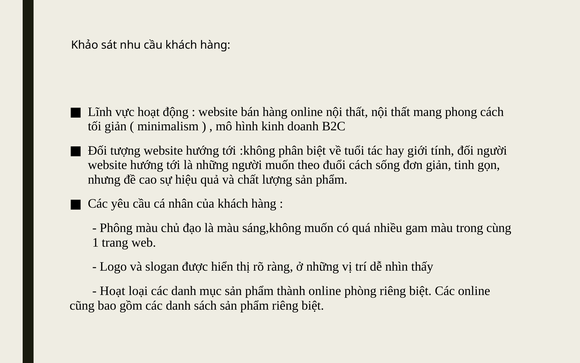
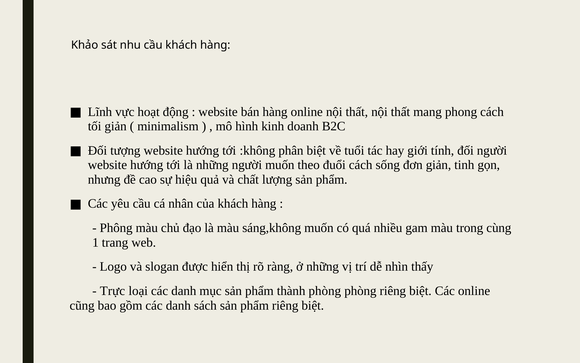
Hoạt: Hoạt -> Trực (113, 290)
thành online: online -> phòng (325, 290)
